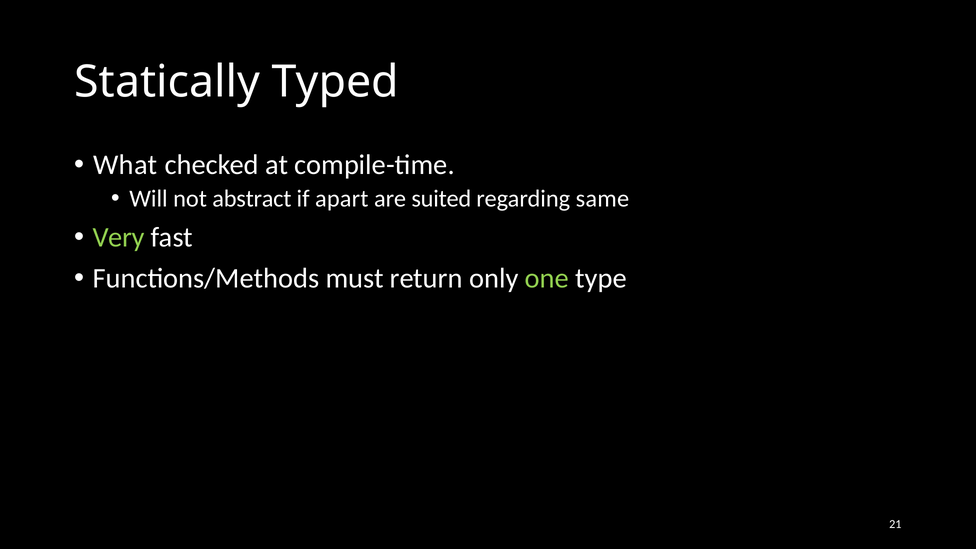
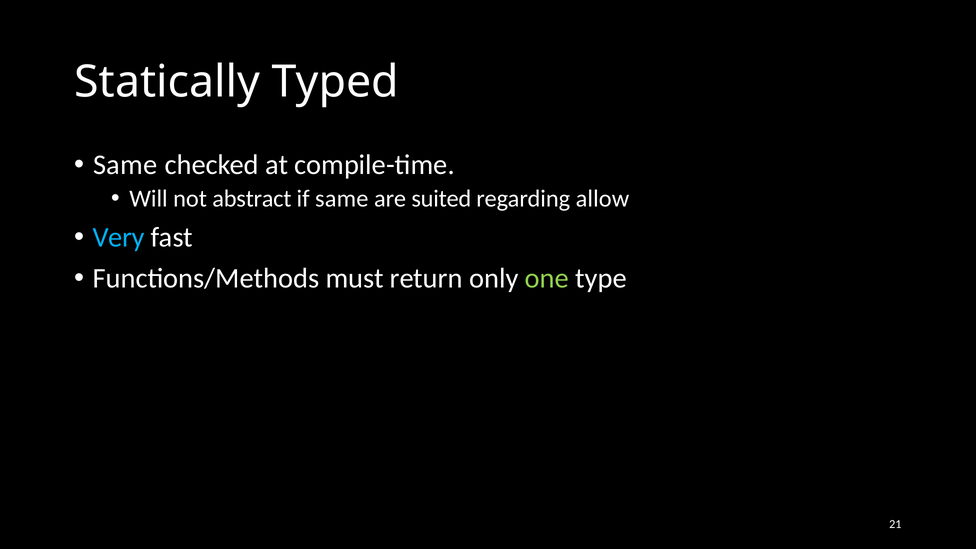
What: What -> Same (125, 165)
if apart: apart -> same (342, 199)
same: same -> allow (602, 199)
Very colour: light green -> light blue (119, 237)
